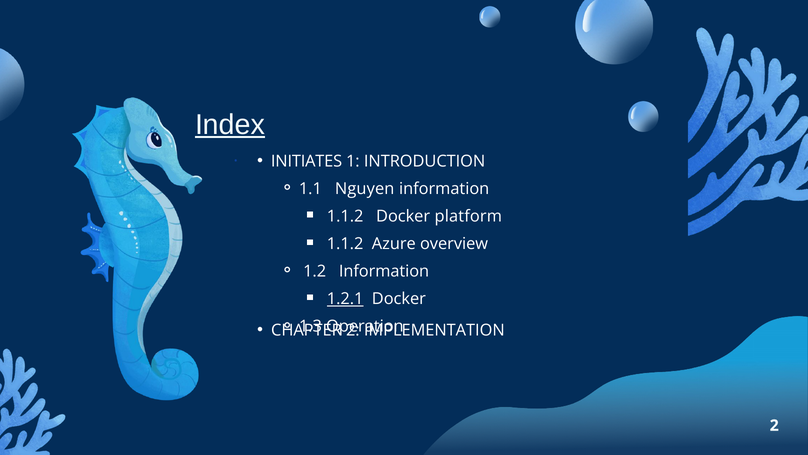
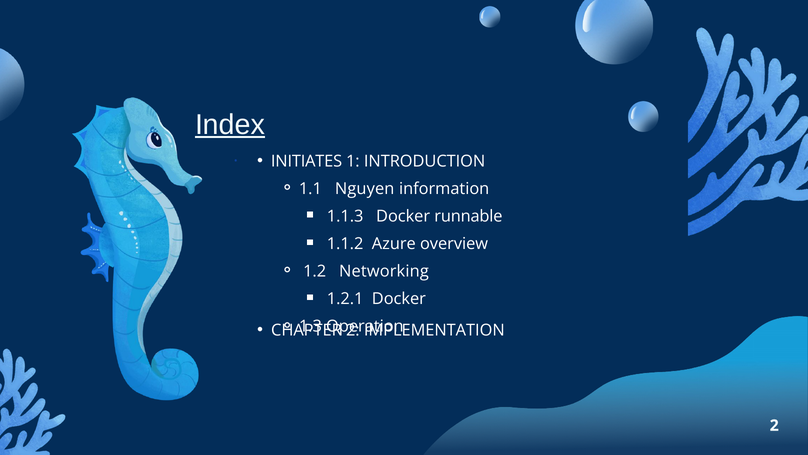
1.1.2: 1.1.2 -> 1.1.3 (345, 216)
platform: platform -> runnable (468, 216)
1.2 Information: Information -> Networking (384, 271)
1.2.1 underline: present -> none (345, 299)
